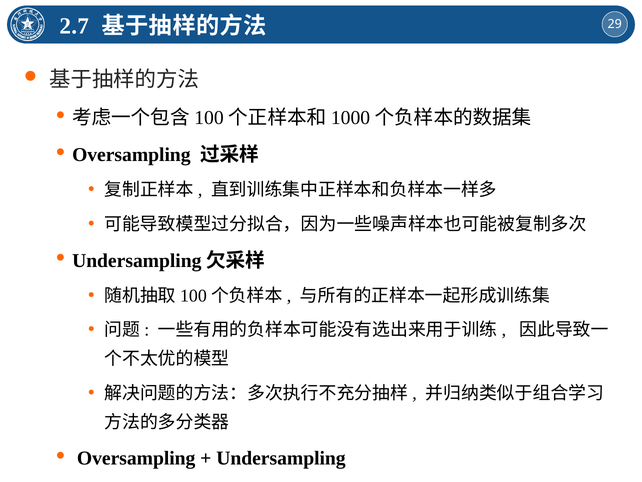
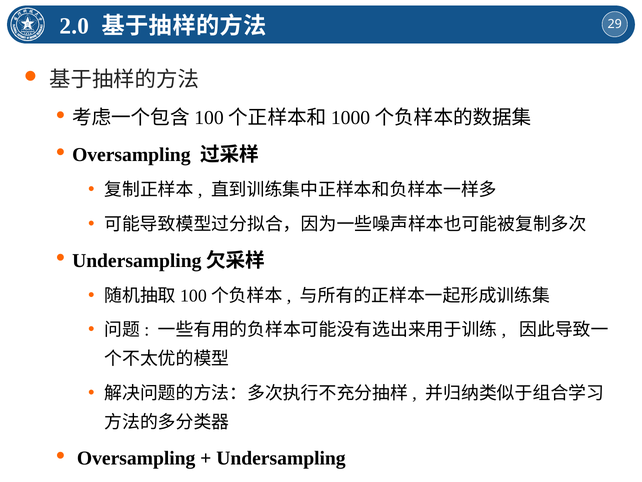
2.7: 2.7 -> 2.0 (74, 26)
